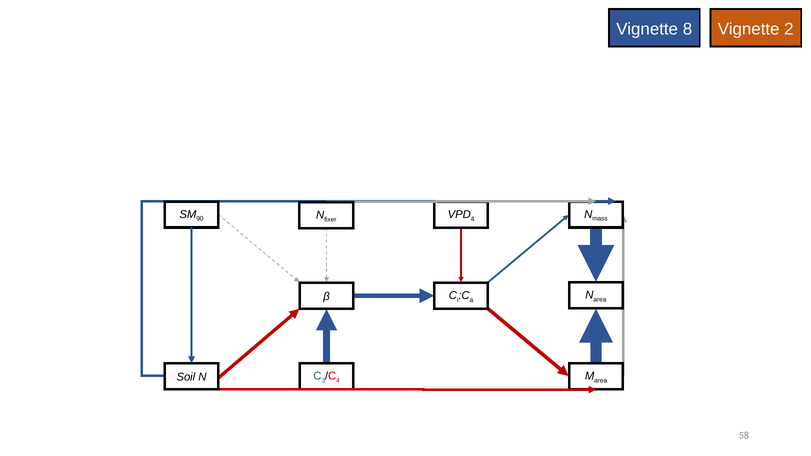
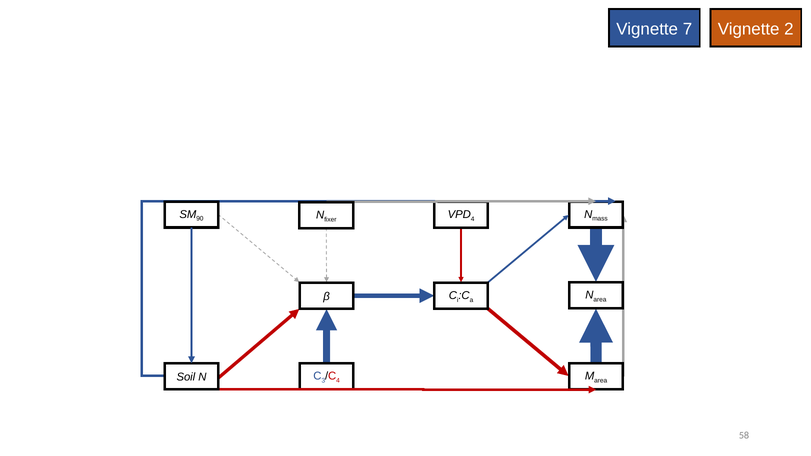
8: 8 -> 7 (687, 29)
